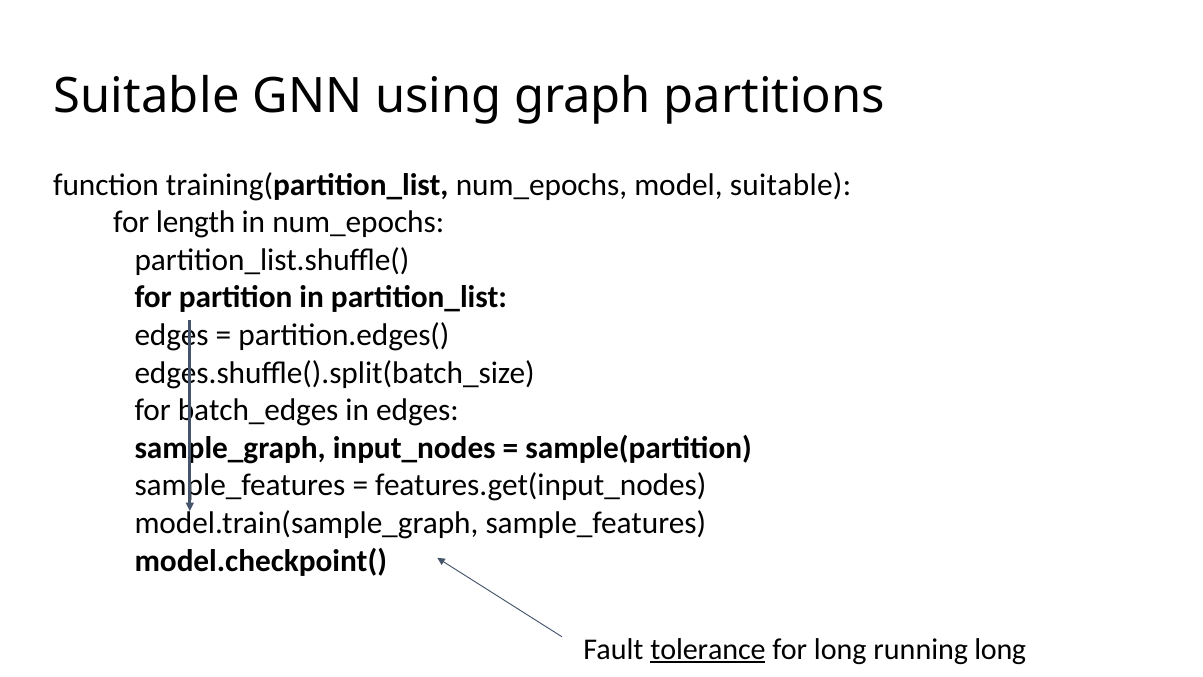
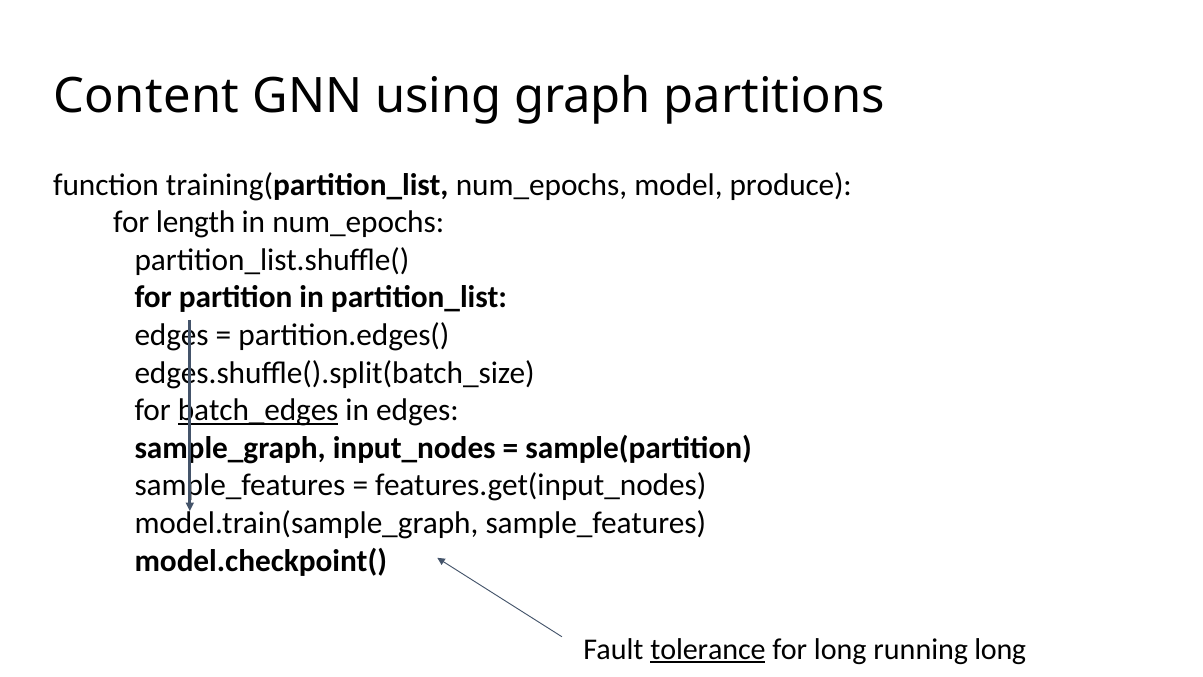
Suitable: Suitable -> Content (146, 97)
model suitable: suitable -> produce (791, 185)
batch_edges underline: none -> present (258, 410)
